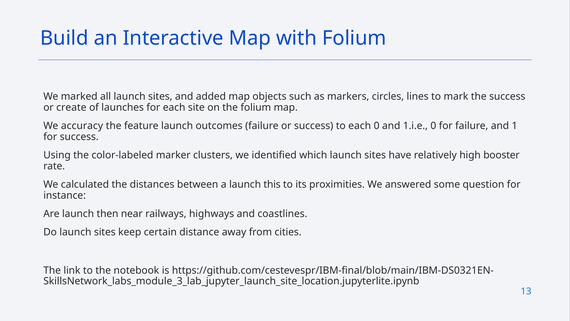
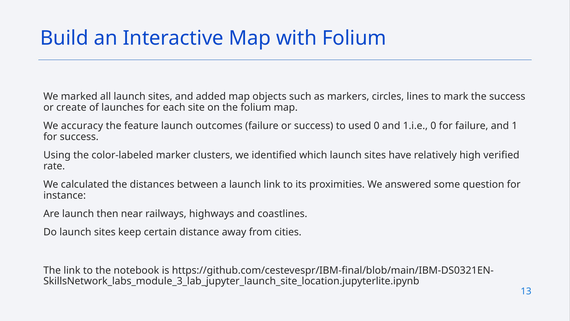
to each: each -> used (360, 126)
booster: booster -> verified (501, 155)
launch this: this -> link (272, 184)
